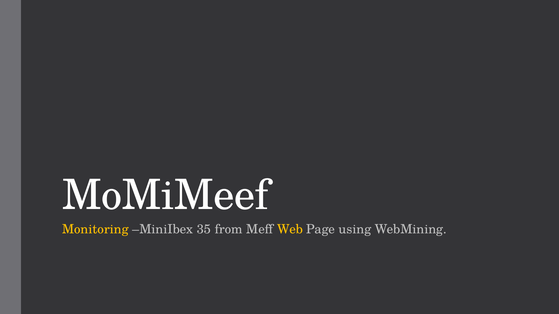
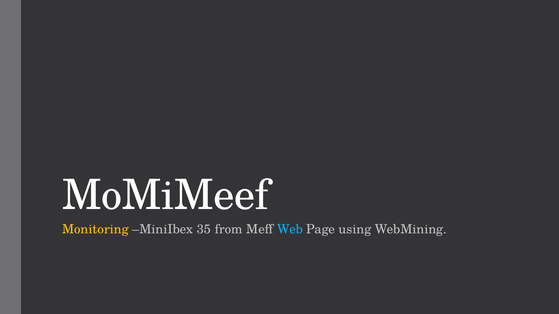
Web colour: yellow -> light blue (290, 230)
